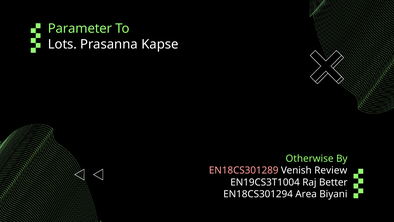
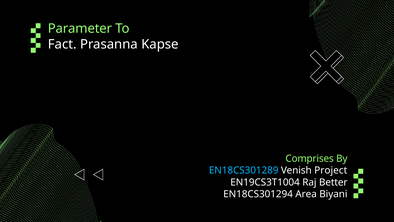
Lots: Lots -> Fact (62, 44)
Otherwise: Otherwise -> Comprises (310, 158)
EN18CS301289 colour: pink -> light blue (244, 170)
Review: Review -> Project (331, 170)
